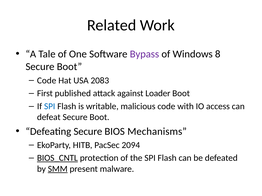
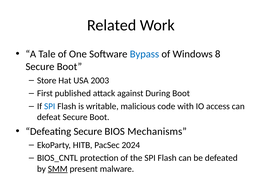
Bypass colour: purple -> blue (144, 54)
Code: Code -> Store (47, 81)
2083: 2083 -> 2003 (100, 81)
Loader: Loader -> During (158, 94)
2094: 2094 -> 2024 (131, 145)
BIOS_CNTL underline: present -> none (57, 158)
